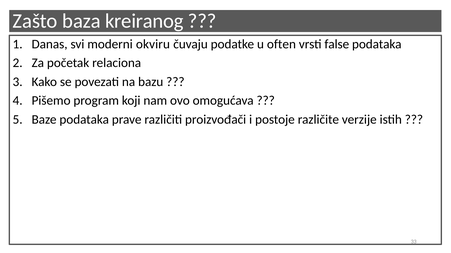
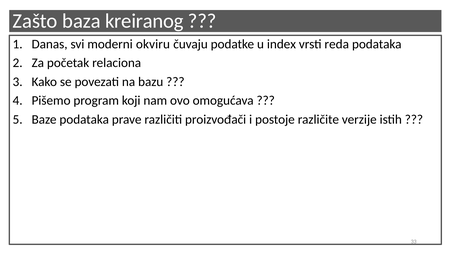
often: often -> index (281, 44)
false: false -> reda (337, 44)
